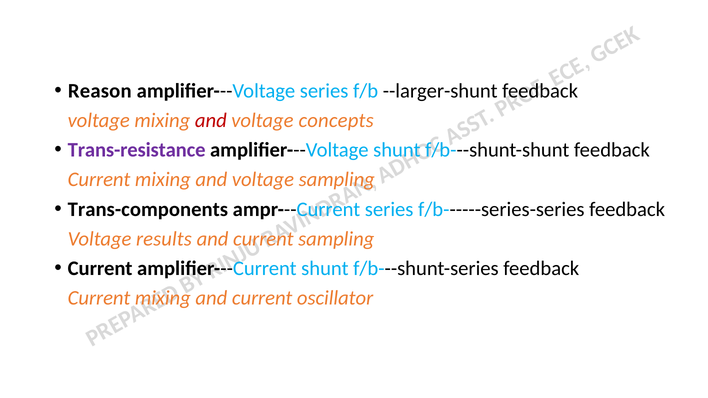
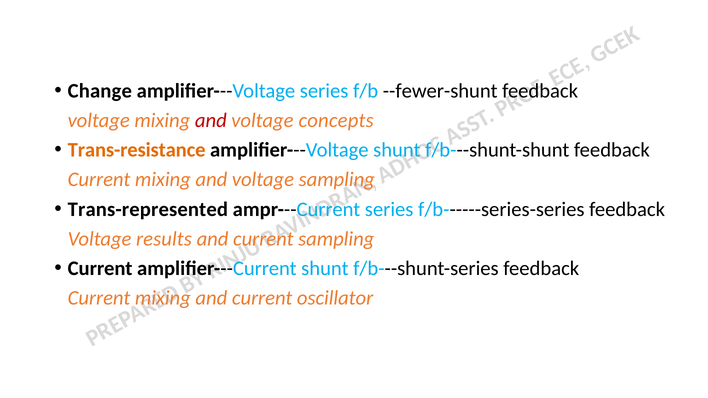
Reason: Reason -> Change (100, 91)
--larger-shunt: --larger-shunt -> --fewer-shunt (440, 91)
Trans-resistance colour: purple -> orange (137, 150)
Trans-components: Trans-components -> Trans-represented (148, 209)
